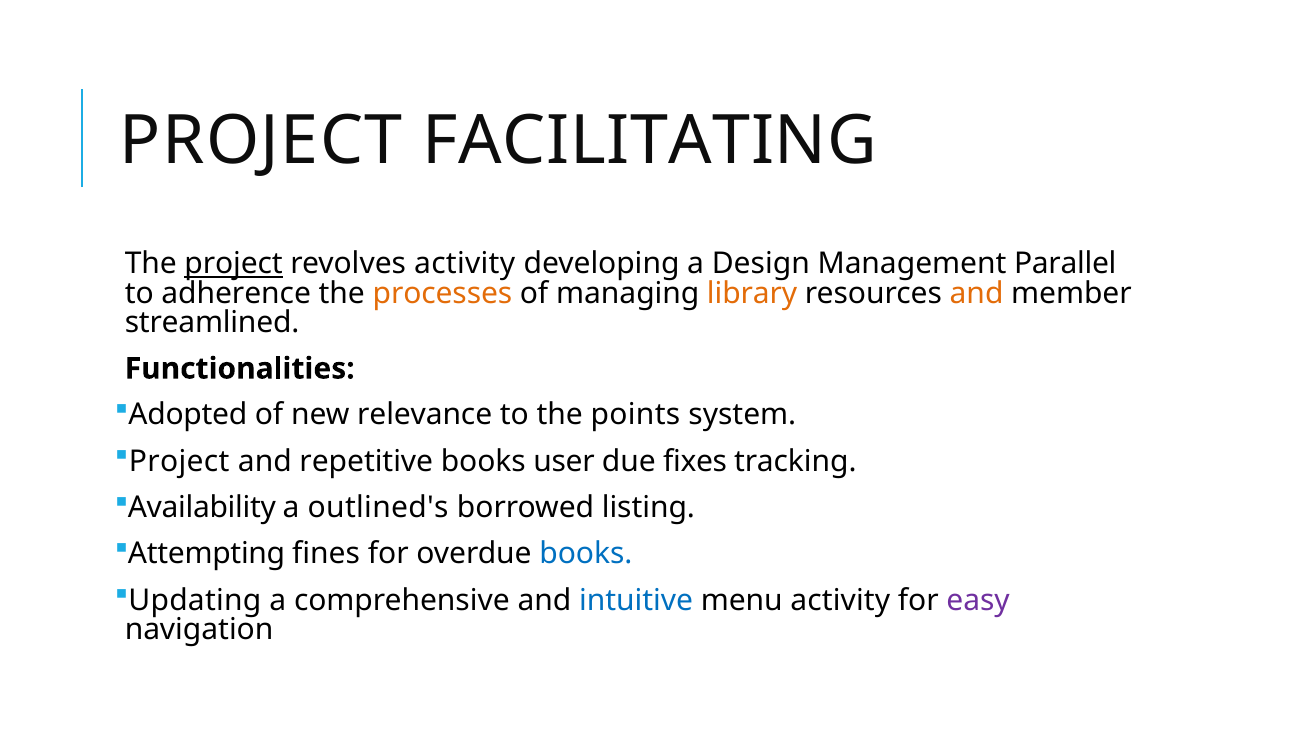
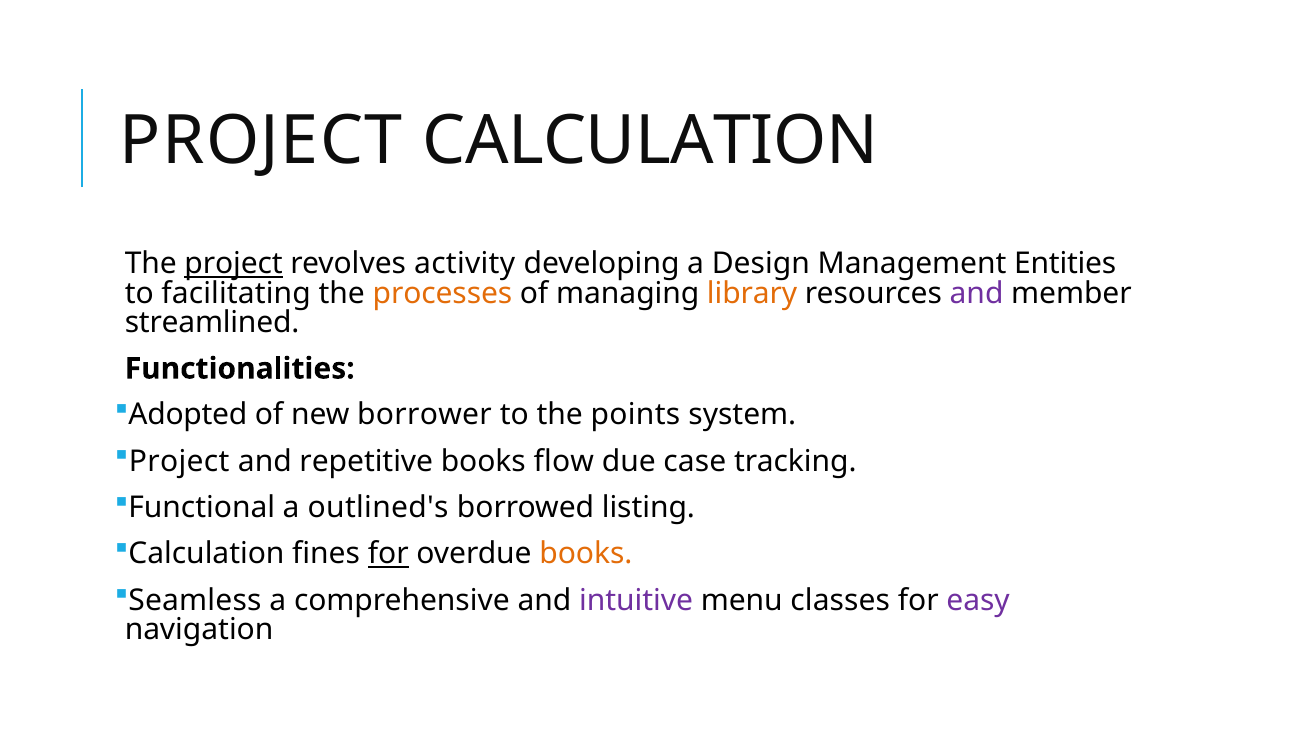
PROJECT FACILITATING: FACILITATING -> CALCULATION (650, 141)
Parallel: Parallel -> Entities (1065, 264)
adherence: adherence -> facilitating (236, 293)
and colour: orange -> purple (977, 293)
relevance: relevance -> borrower (425, 415)
user: user -> flow (564, 461)
fixes: fixes -> case (695, 461)
Availability: Availability -> Functional (202, 507)
Attempting: Attempting -> Calculation (206, 554)
for underline: none -> present (388, 554)
books colour: blue -> orange (586, 554)
Updating: Updating -> Seamless (195, 600)
intuitive colour: blue -> purple (636, 600)
menu activity: activity -> classes (840, 600)
